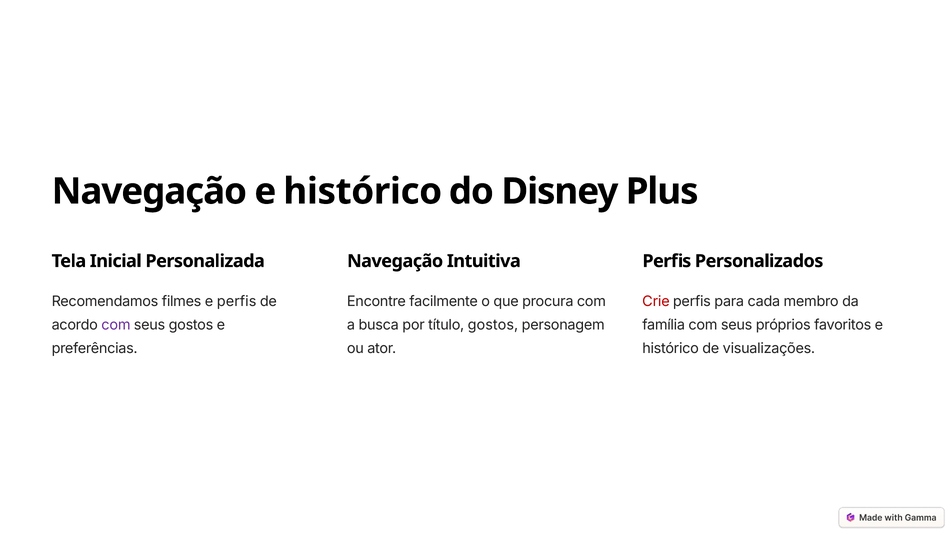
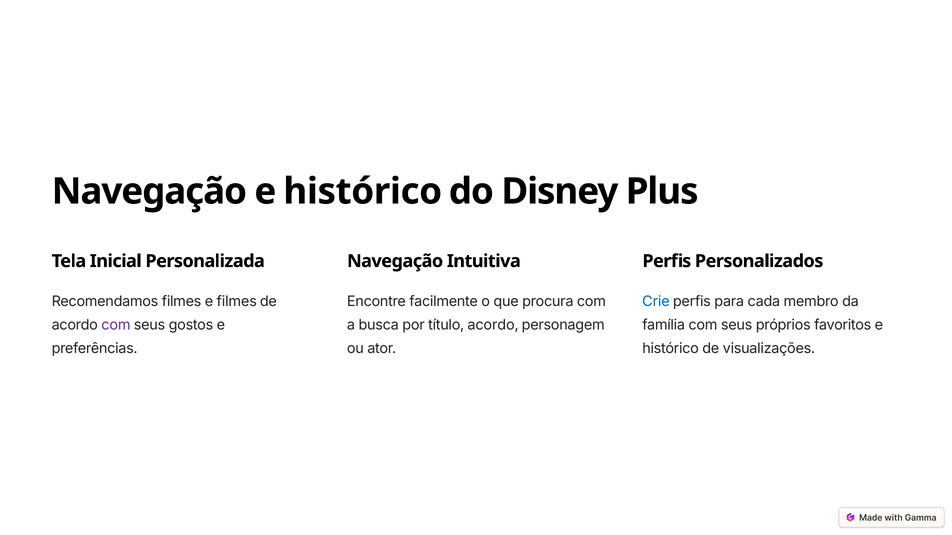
e perfis: perfis -> filmes (237, 302)
Crie colour: red -> blue (656, 302)
título gostos: gostos -> acordo (493, 326)
